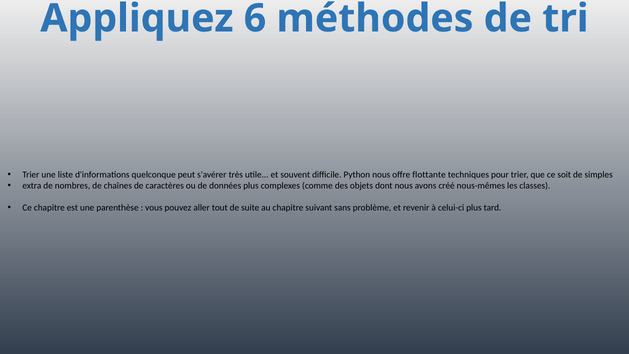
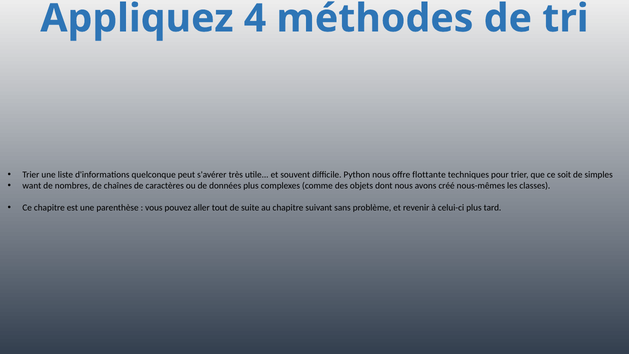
6: 6 -> 4 (255, 18)
extra: extra -> want (32, 186)
